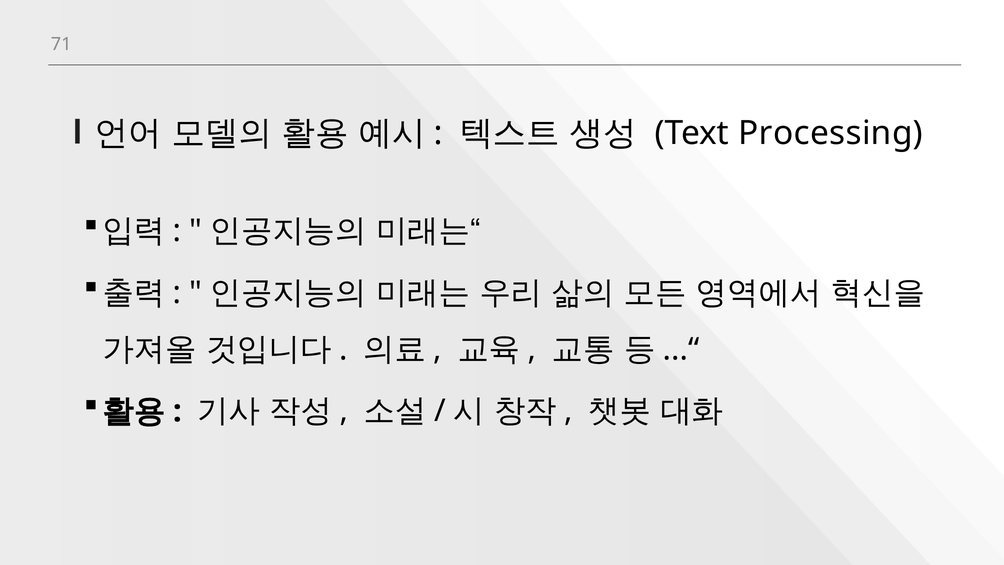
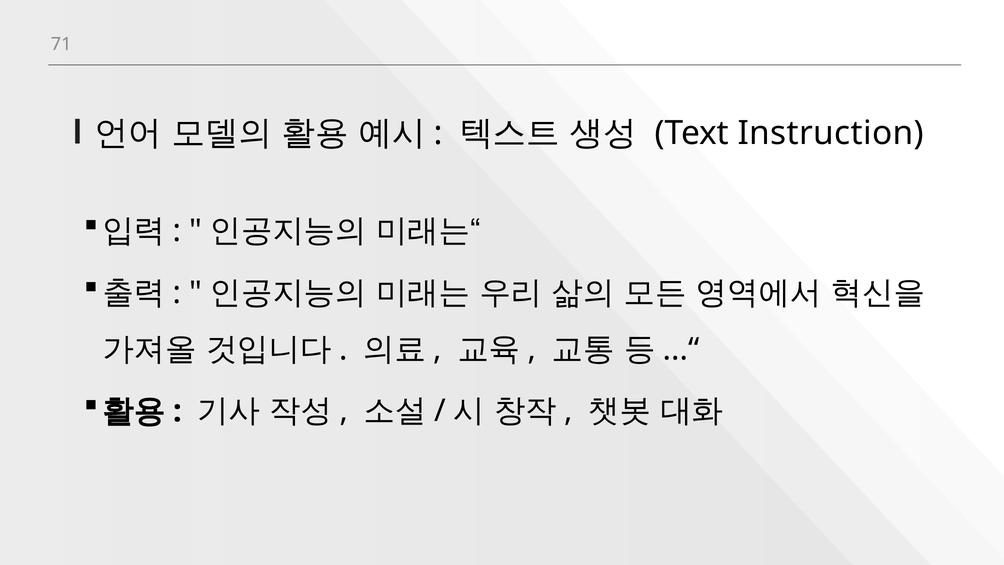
Processing: Processing -> Instruction (831, 133)
